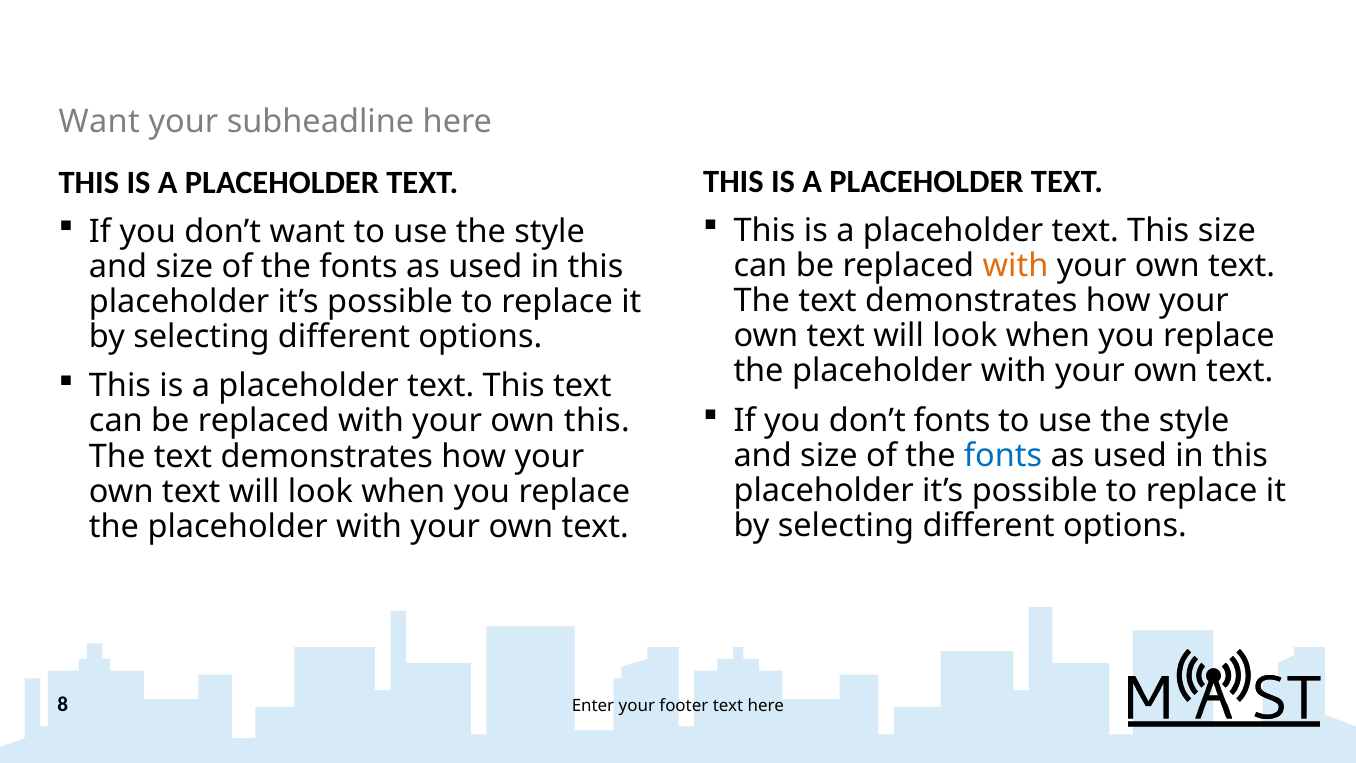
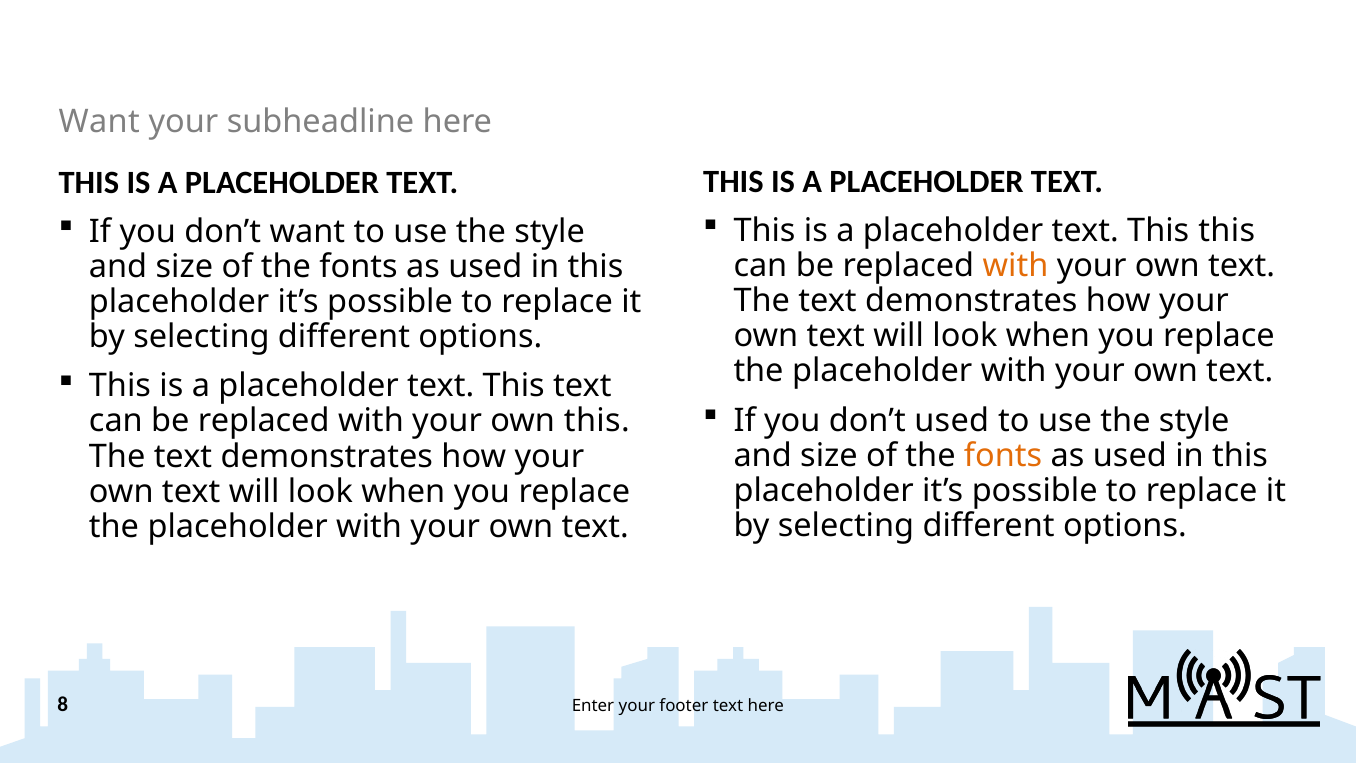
This size: size -> this (1227, 231)
don’t fonts: fonts -> used (952, 420)
fonts colour: blue -> orange (1003, 455)
